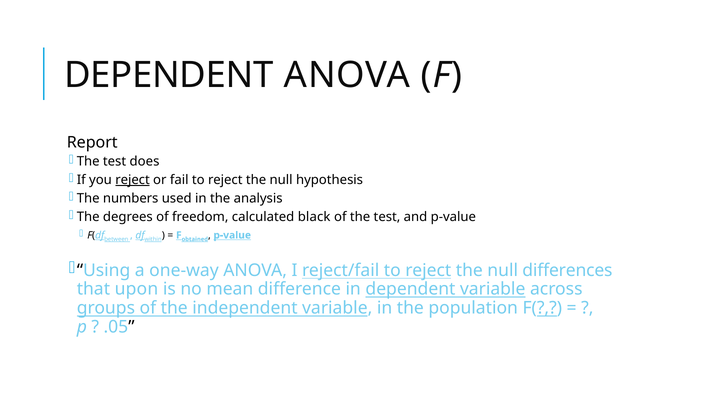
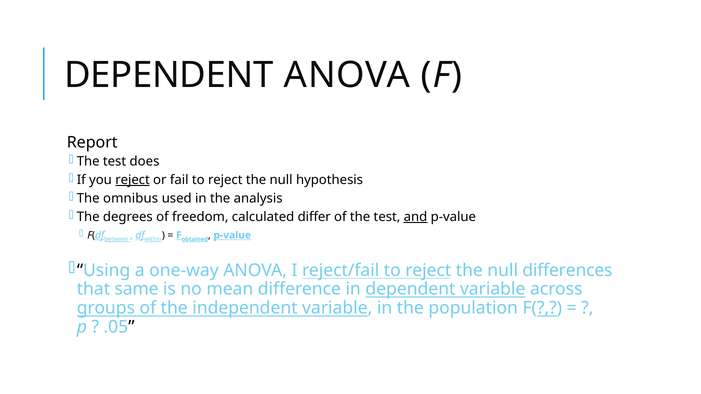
numbers: numbers -> omnibus (131, 199)
black: black -> differ (314, 217)
and underline: none -> present (416, 217)
upon: upon -> same (137, 289)
